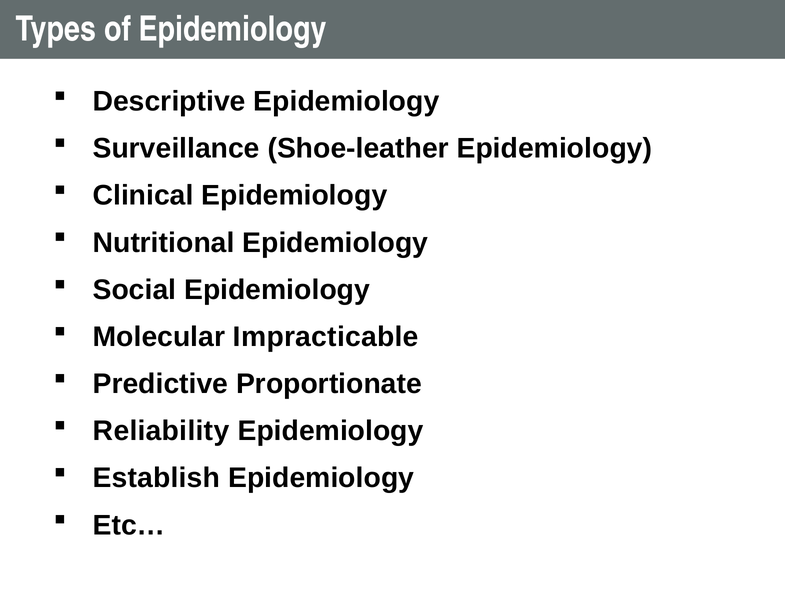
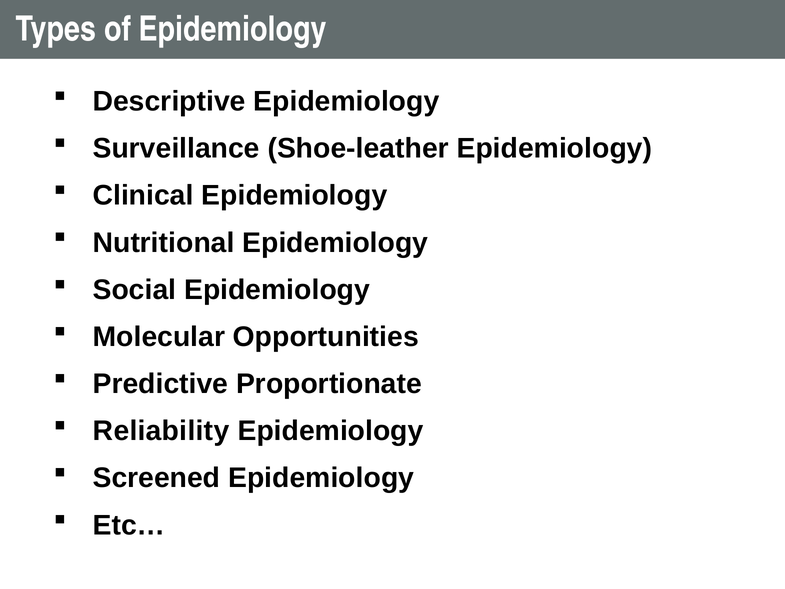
Impracticable: Impracticable -> Opportunities (326, 337)
Establish: Establish -> Screened (157, 478)
